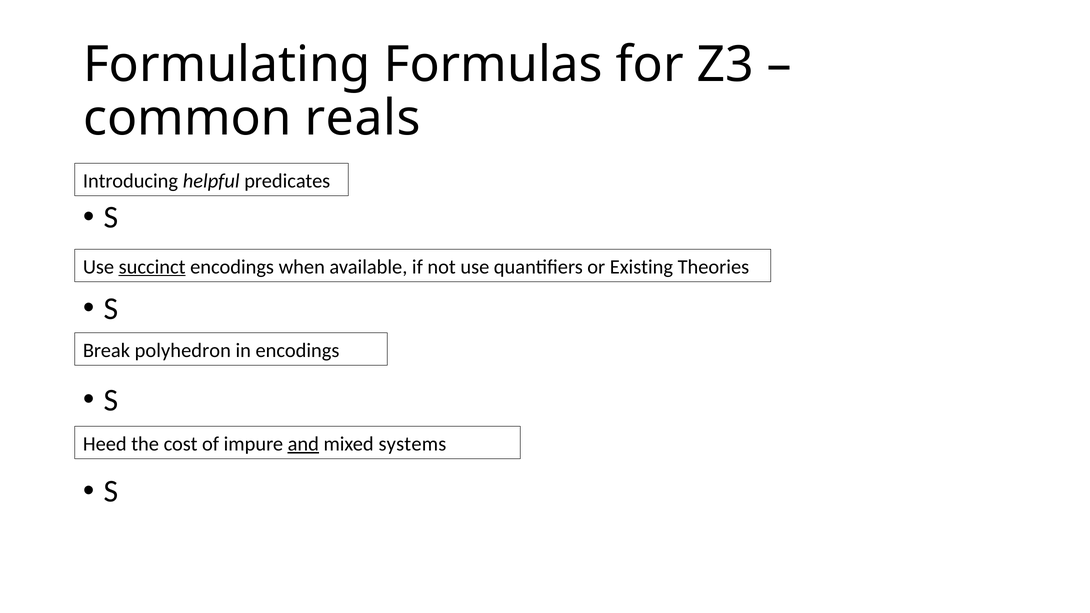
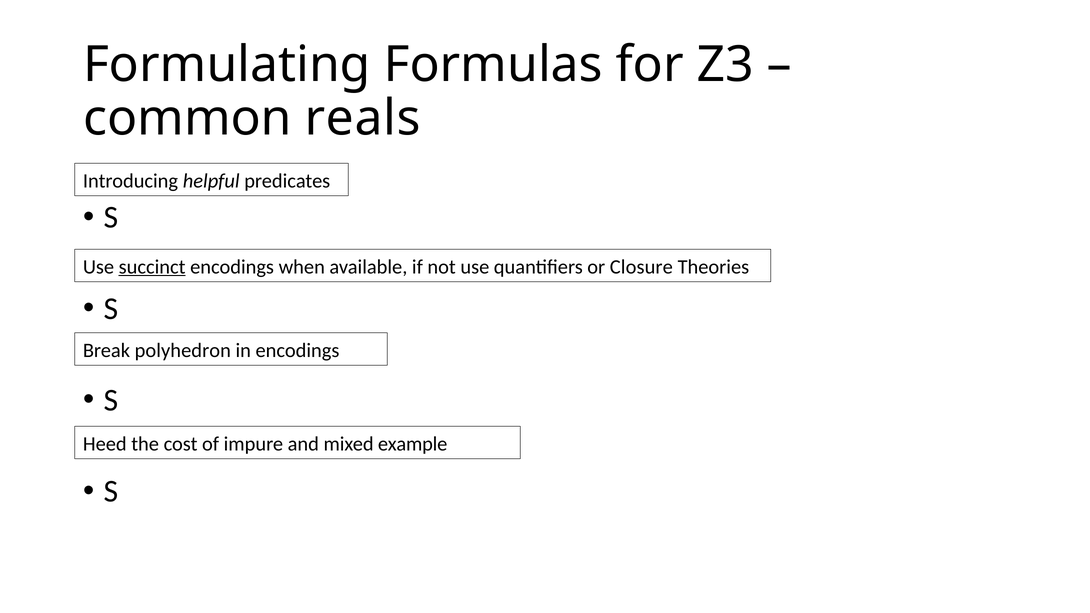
Existing: Existing -> Closure (641, 267)
and underline: present -> none (303, 444)
systems: systems -> example (413, 444)
